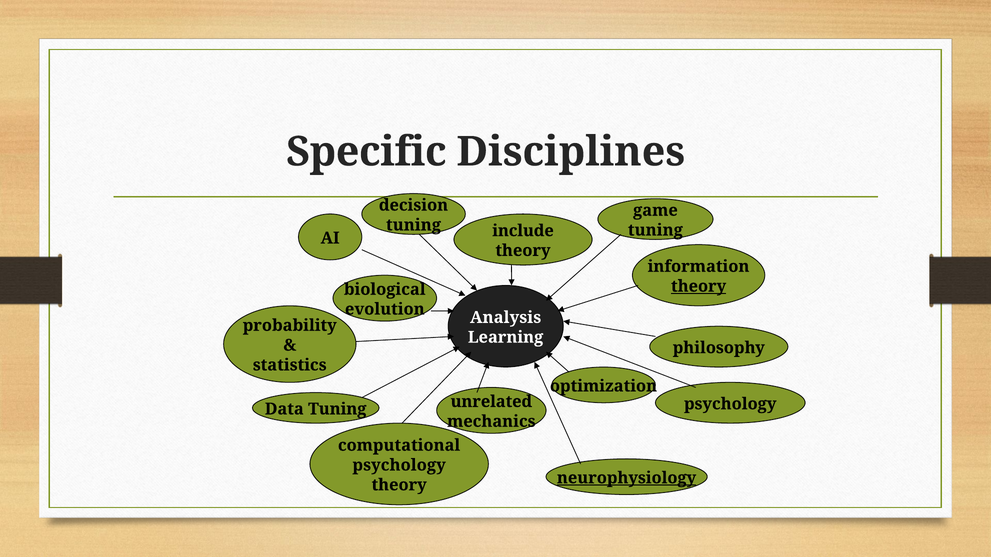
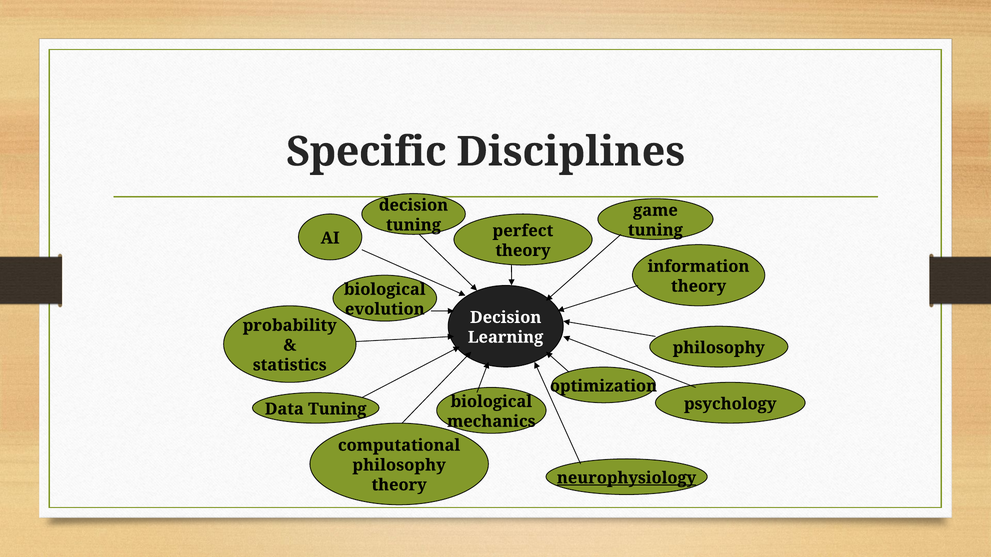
include: include -> perfect (523, 231)
theory underline: present -> none (699, 286)
Analysis: Analysis -> Decision (506, 318)
unrelated: unrelated -> biological (491, 402)
psychology: psychology -> philosophy (399, 465)
